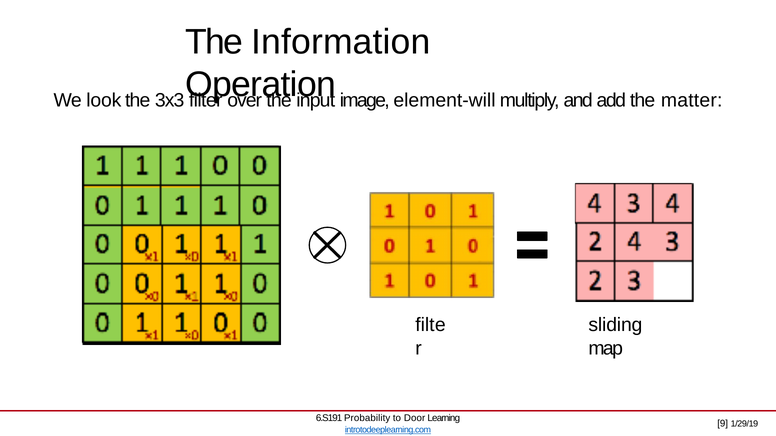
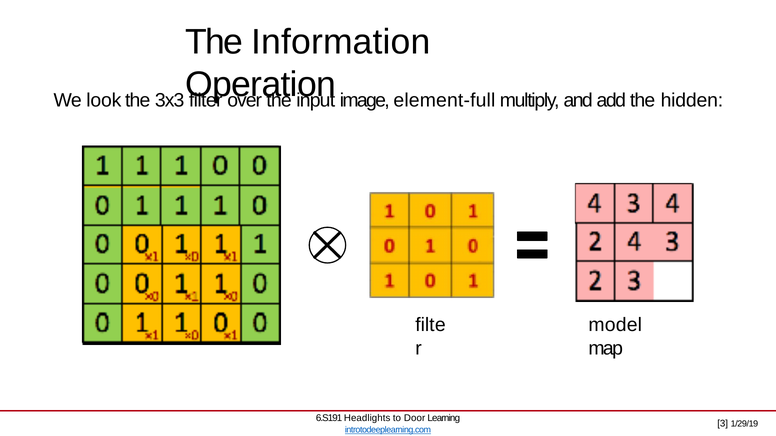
element-will: element-will -> element-full (444, 100)
matter: matter -> hidden (692, 100)
sliding: sliding -> model (615, 325)
Probability: Probability -> Headlights (367, 419)
9: 9 -> 3 (723, 424)
